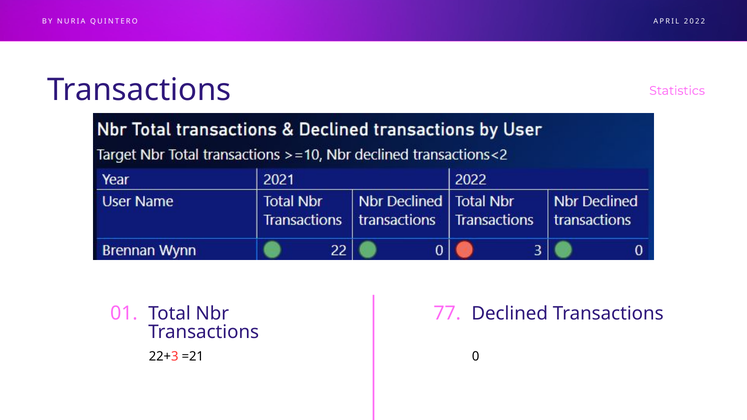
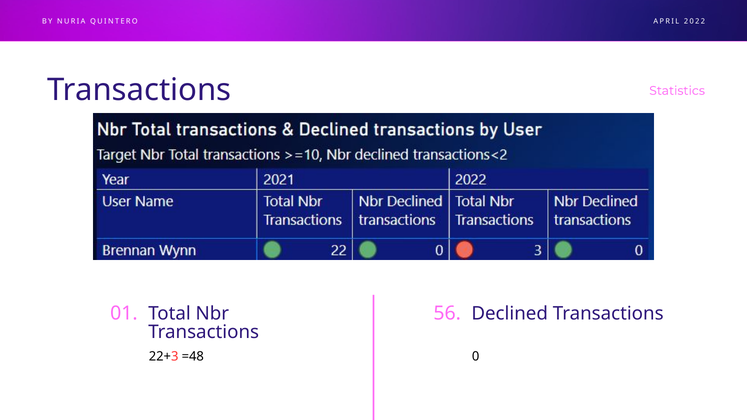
77: 77 -> 56 (447, 313)
=21: =21 -> =48 (193, 357)
